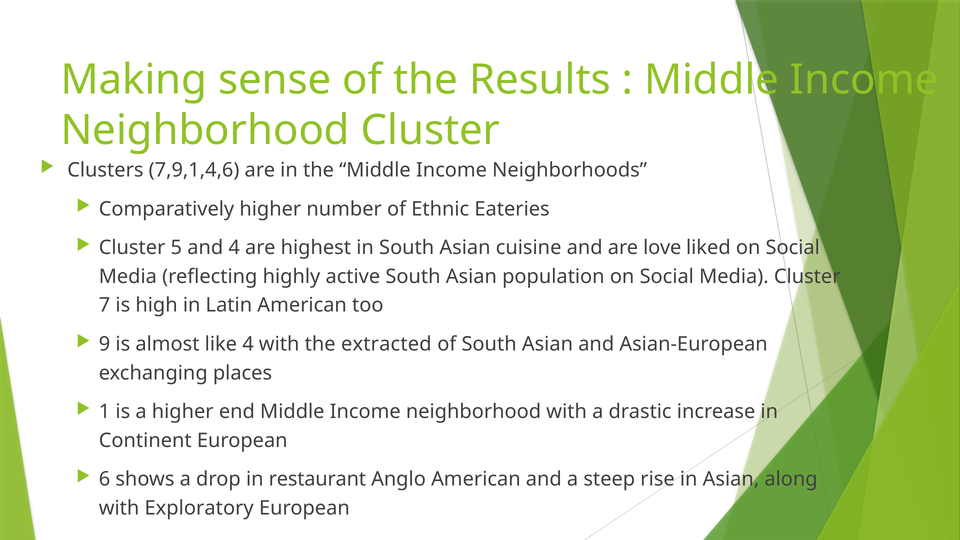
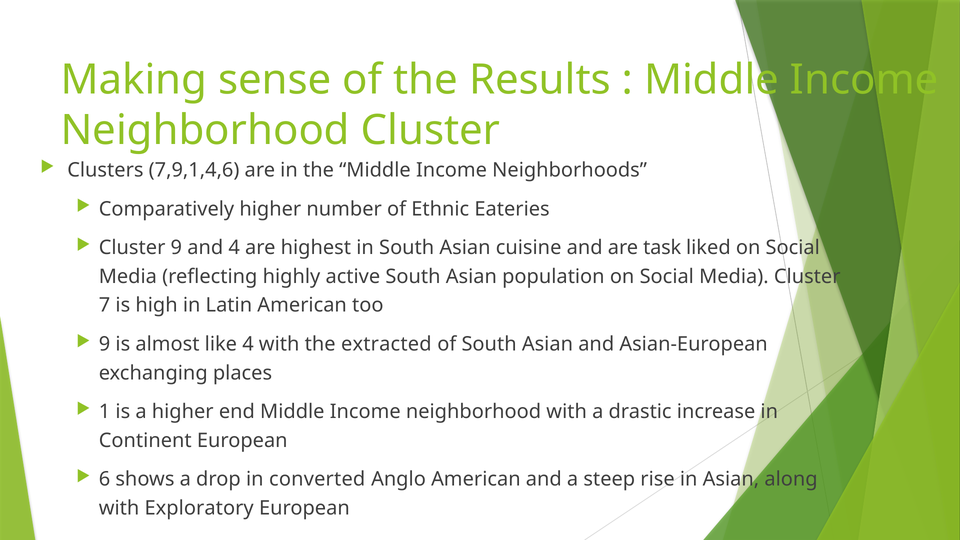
Cluster 5: 5 -> 9 (176, 248)
love: love -> task (662, 248)
restaurant: restaurant -> converted (317, 479)
